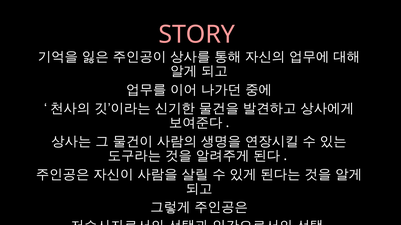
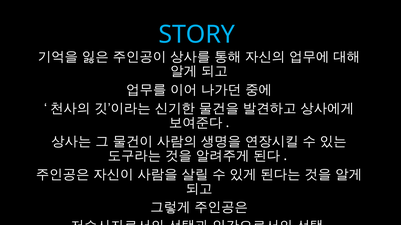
STORY colour: pink -> light blue (197, 35)
